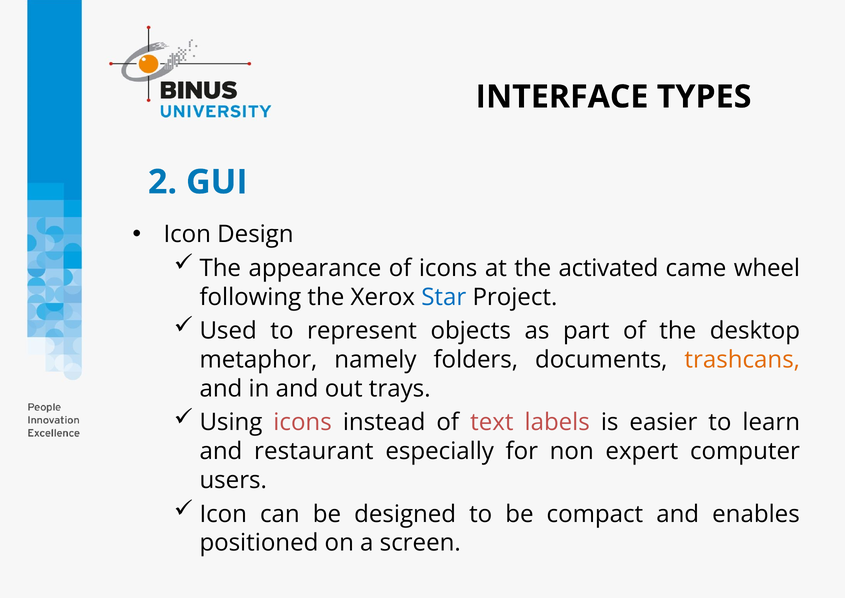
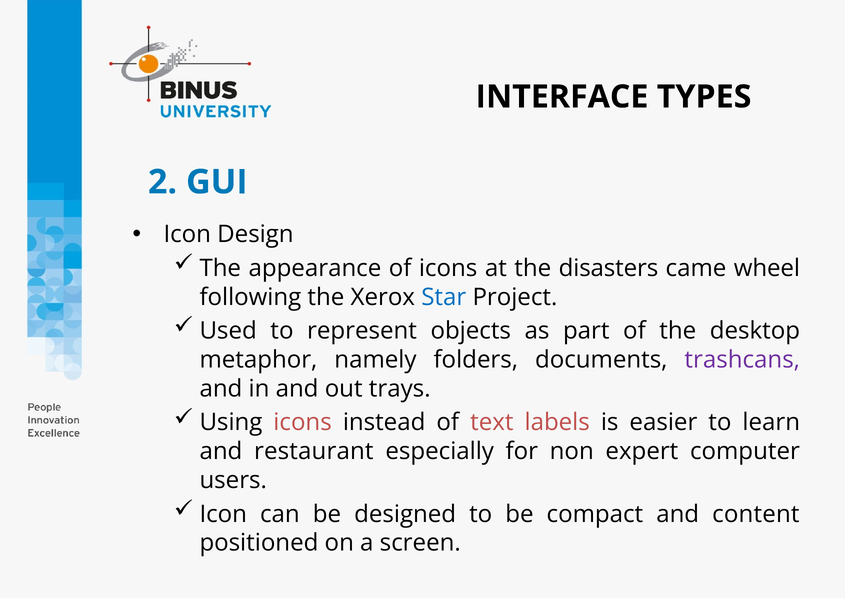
activated: activated -> disasters (608, 268)
trashcans colour: orange -> purple (742, 360)
enables: enables -> content (756, 514)
